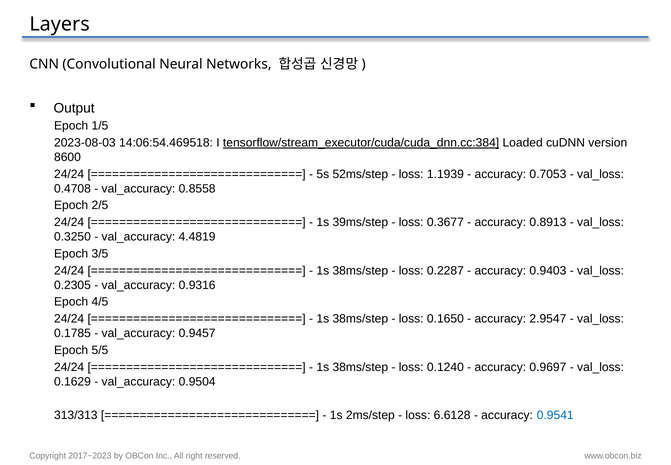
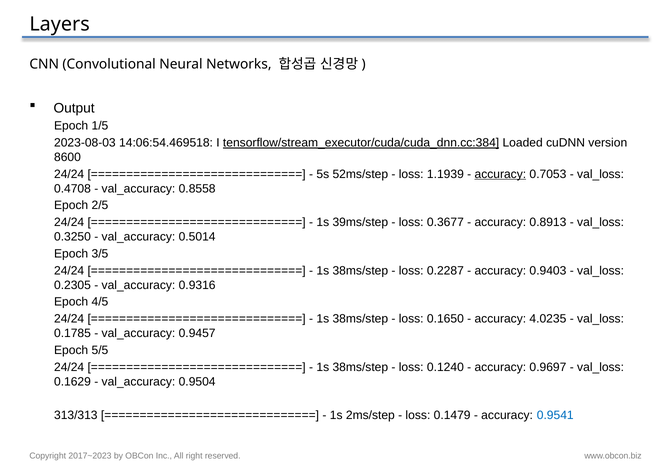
accuracy underline: none -> present (500, 174)
4.4819: 4.4819 -> 0.5014 (197, 237)
2.9547: 2.9547 -> 4.0235 (548, 319)
6.6128: 6.6128 -> 0.1479 (452, 415)
